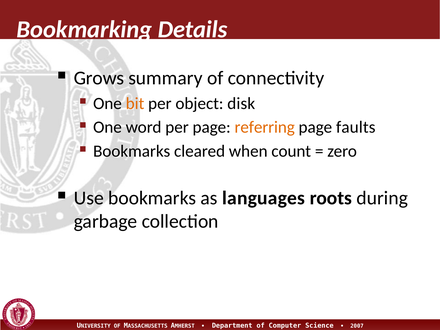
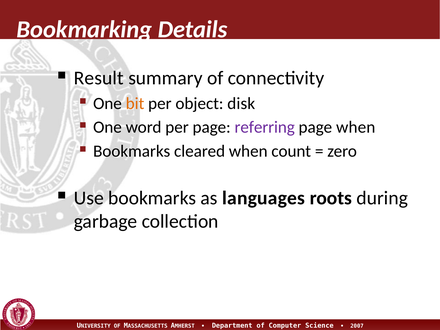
Grows: Grows -> Result (99, 78)
referring colour: orange -> purple (265, 127)
page faults: faults -> when (356, 127)
